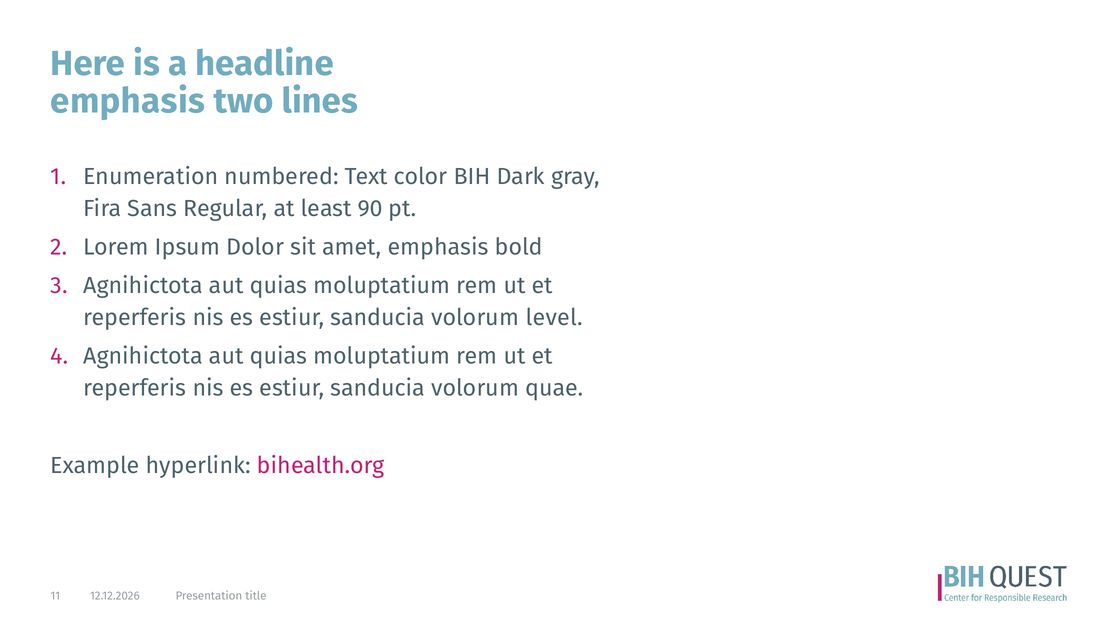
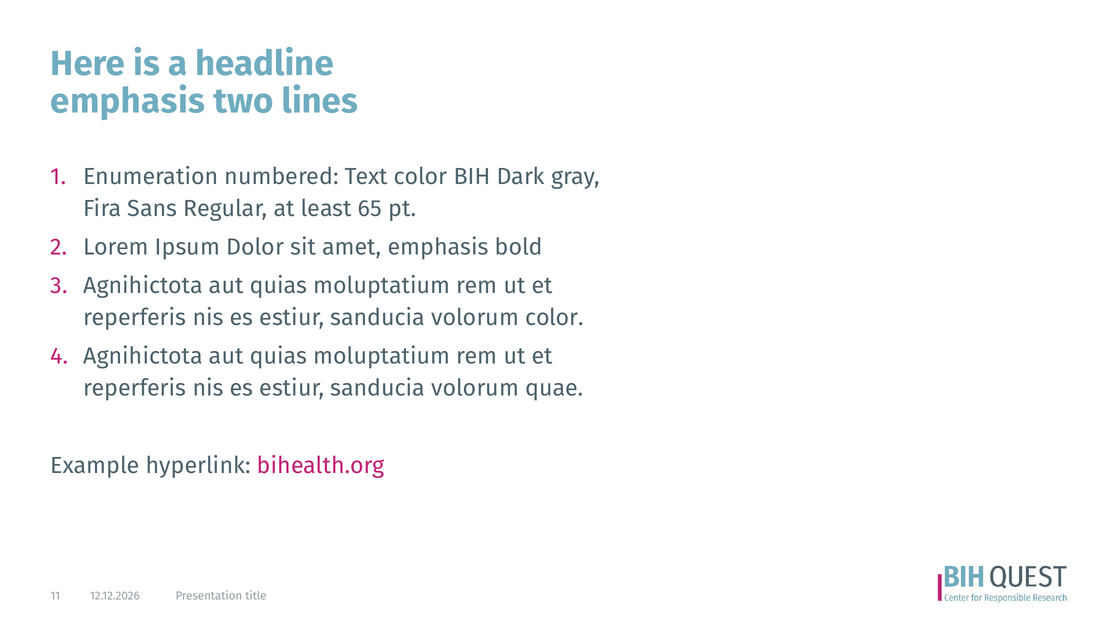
90: 90 -> 65 (370, 208)
volorum level: level -> color (554, 318)
